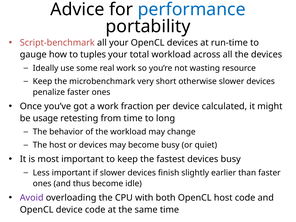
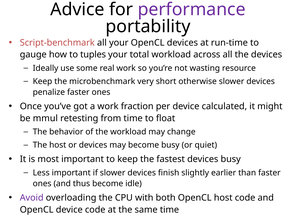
performance colour: blue -> purple (192, 9)
usage: usage -> mmul (45, 118)
long: long -> float (166, 118)
